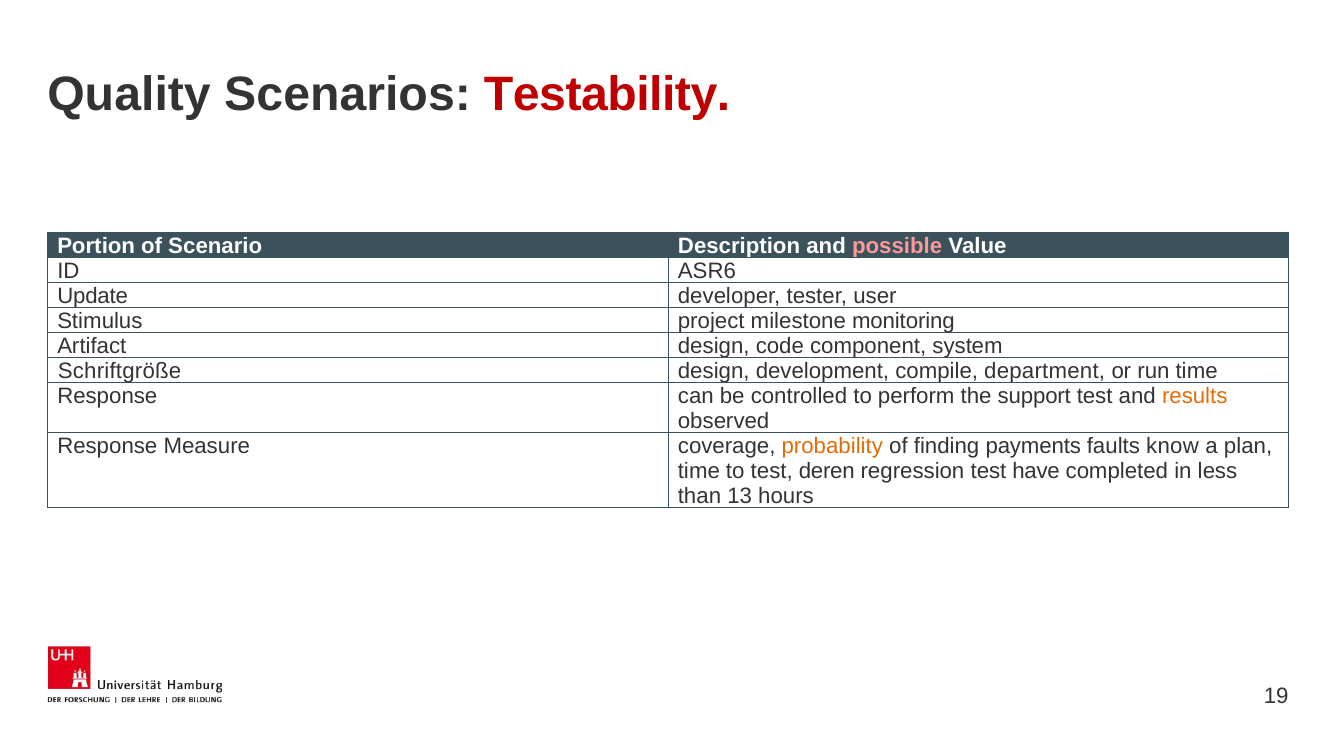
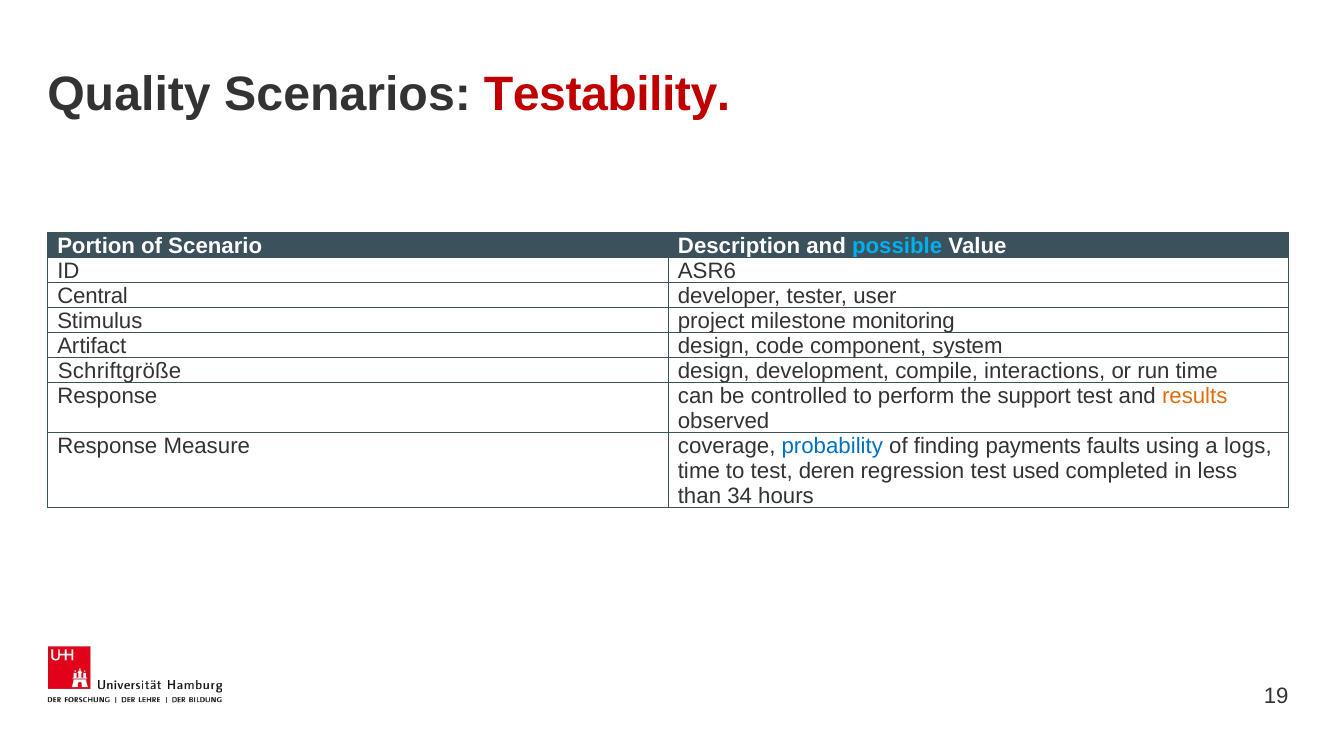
possible colour: pink -> light blue (897, 246)
Update: Update -> Central (93, 296)
department: department -> interactions (1045, 371)
probability colour: orange -> blue (832, 445)
know: know -> using (1173, 445)
plan: plan -> logs (1248, 445)
have: have -> used (1036, 470)
13: 13 -> 34 (740, 495)
